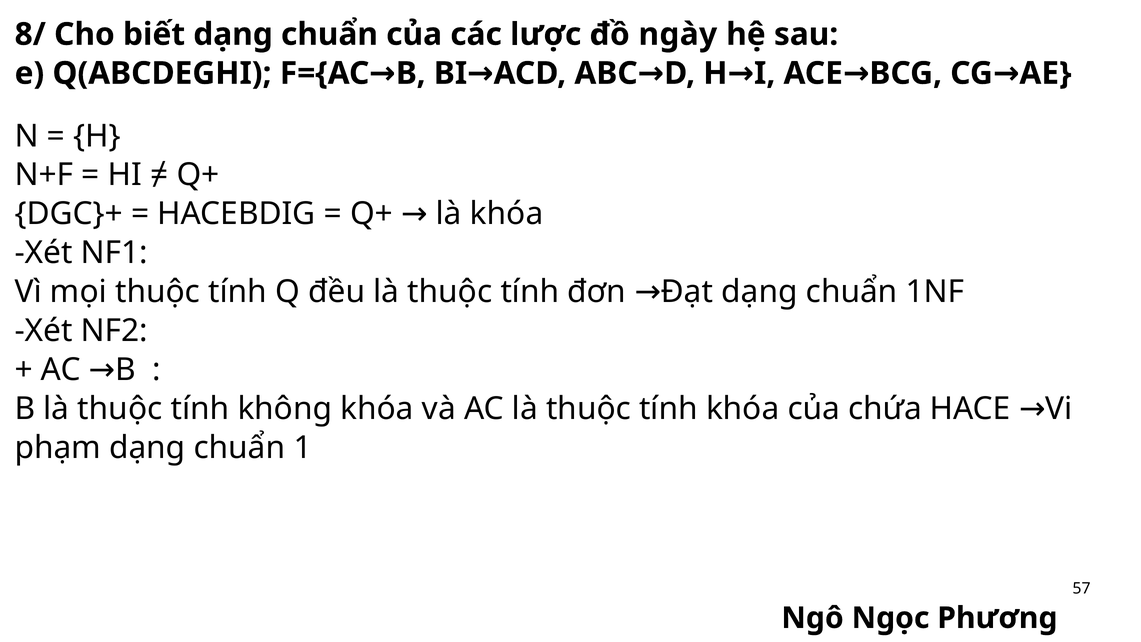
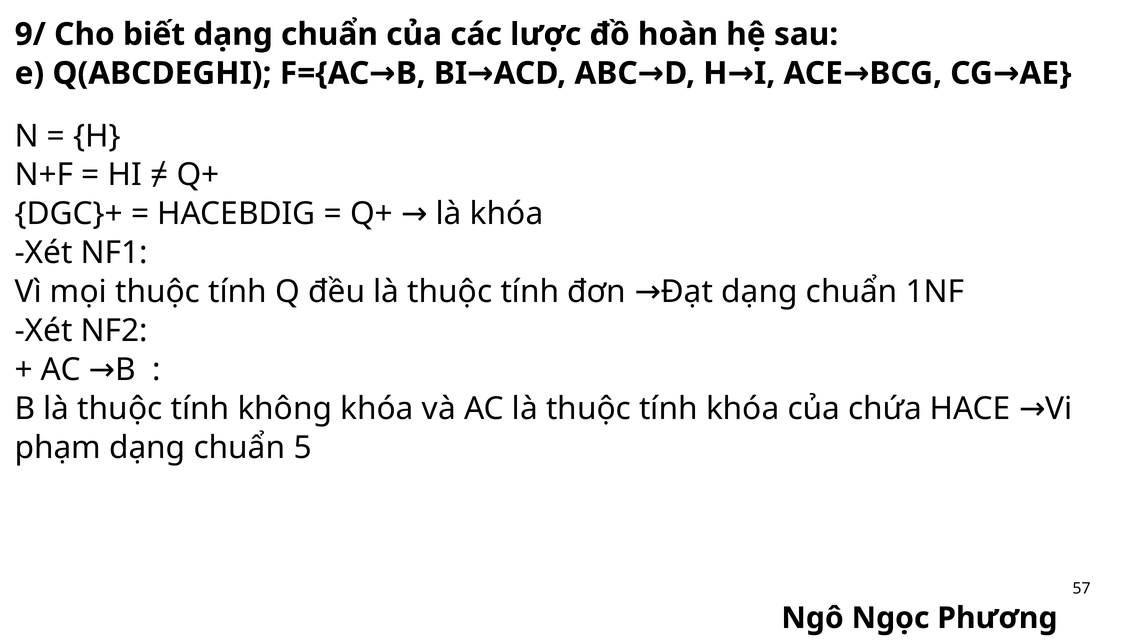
8/: 8/ -> 9/ (30, 34)
ngày: ngày -> hoàn (678, 34)
1: 1 -> 5 (303, 448)
